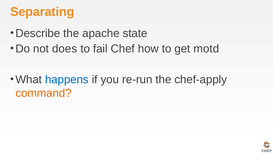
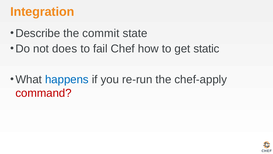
Separating: Separating -> Integration (42, 12)
apache: apache -> commit (101, 33)
motd: motd -> static (206, 49)
command colour: orange -> red (44, 93)
